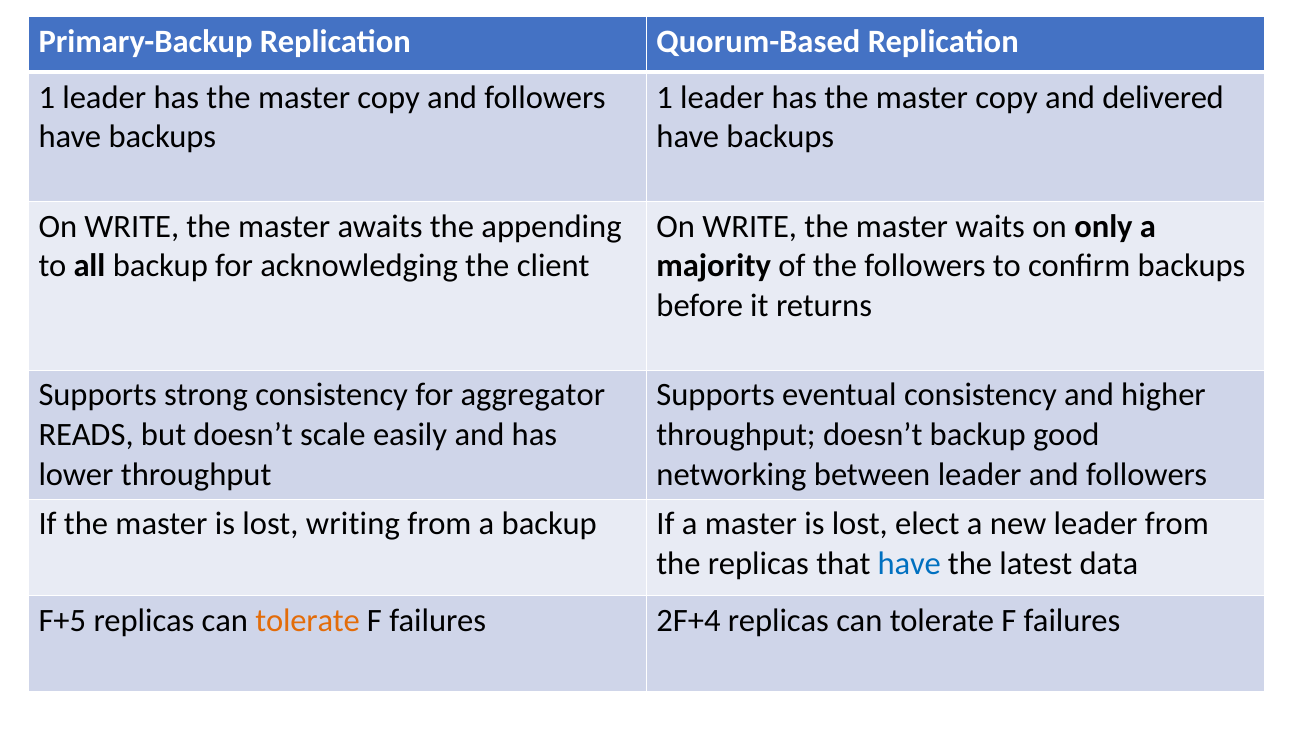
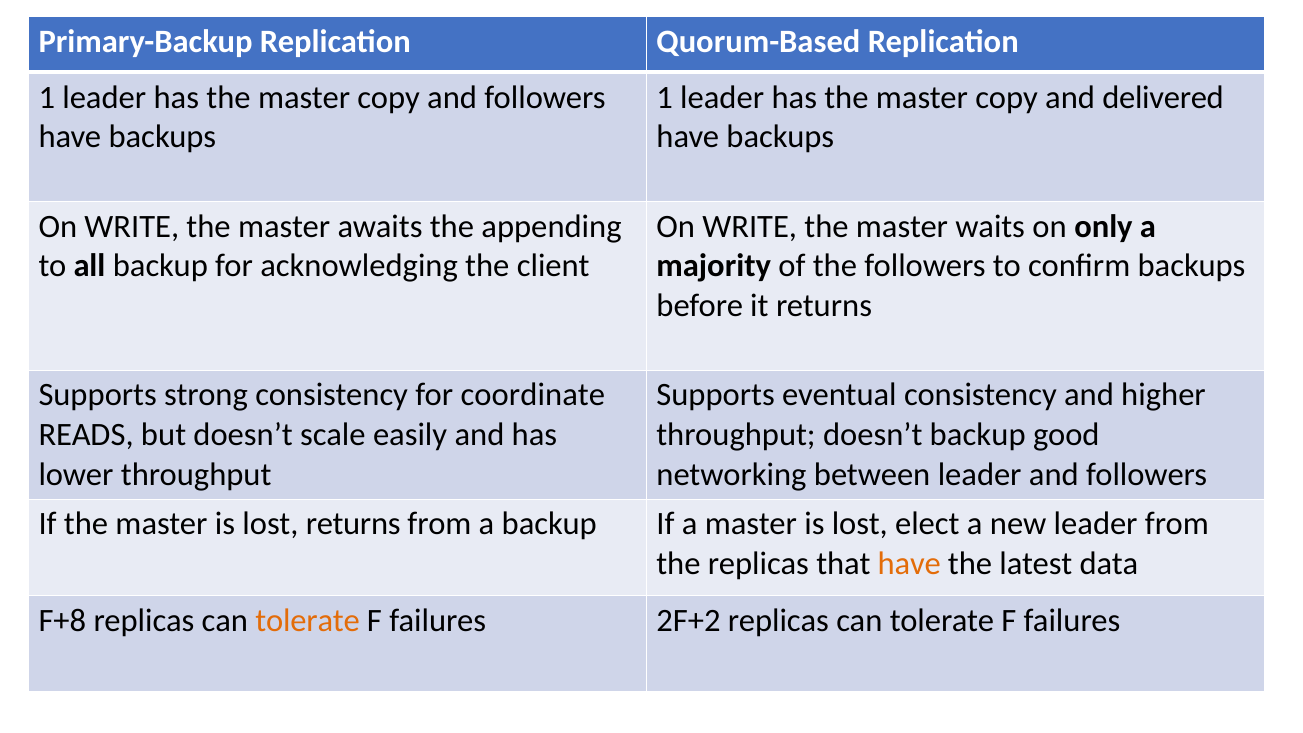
aggregator: aggregator -> coordinate (533, 395)
lost writing: writing -> returns (353, 524)
have colour: blue -> orange (909, 564)
F+5: F+5 -> F+8 (62, 620)
2F+4: 2F+4 -> 2F+2 (688, 620)
